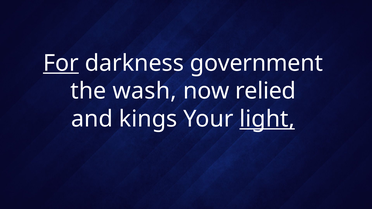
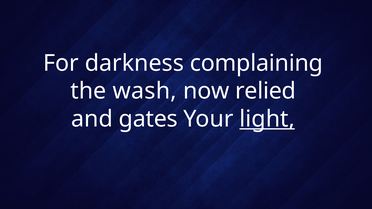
For underline: present -> none (61, 63)
government: government -> complaining (256, 63)
kings: kings -> gates (148, 119)
